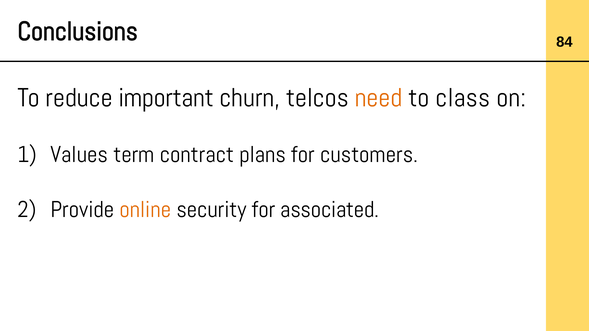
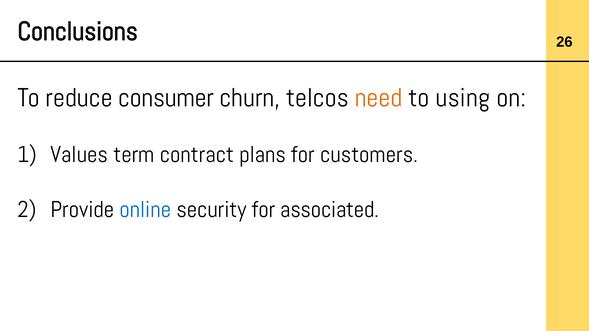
84: 84 -> 26 (564, 42)
important: important -> consumer (166, 98)
class: class -> using (463, 98)
online colour: orange -> blue (145, 210)
